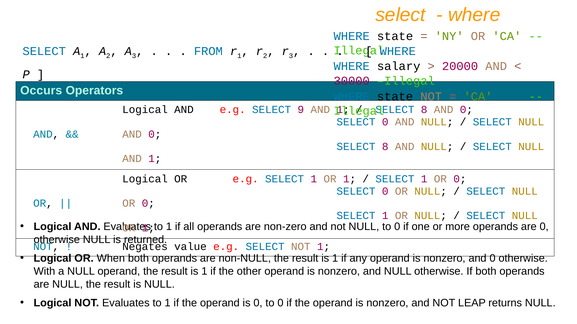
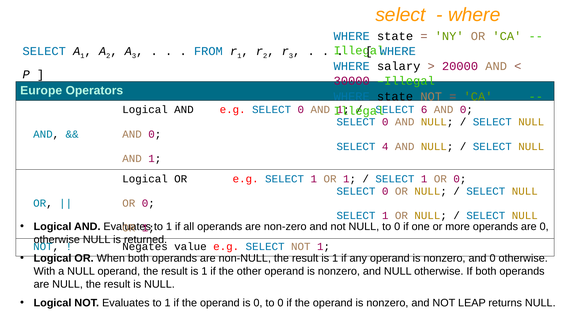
Occurs: Occurs -> Europe (41, 91)
e.g SELECT 9: 9 -> 0 (301, 110)
8: 8 -> 6 (424, 110)
8: 8 -> 4 (385, 147)
